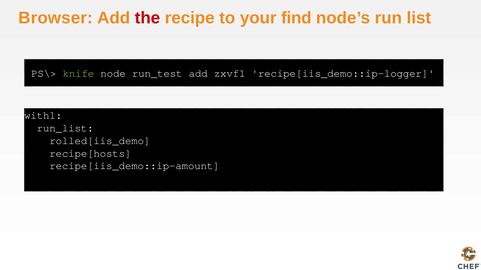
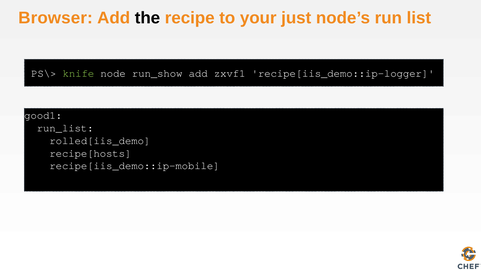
the colour: red -> black (147, 18)
find: find -> just (296, 18)
run_test: run_test -> run_show (157, 74)
with1: with1 -> good1 (43, 116)
recipe[iis_demo::ip-amount: recipe[iis_demo::ip-amount -> recipe[iis_demo::ip-mobile (134, 166)
